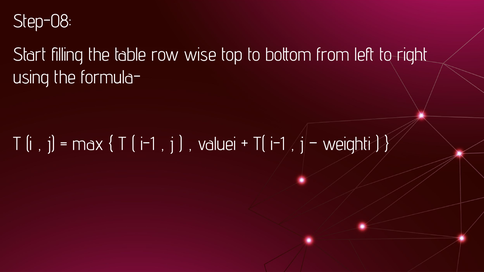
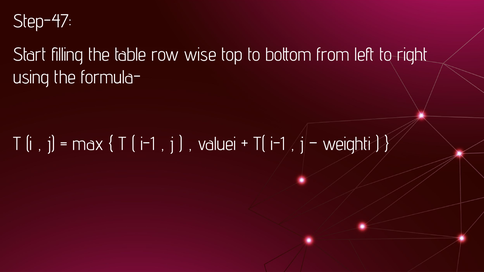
Step-08: Step-08 -> Step-47 (42, 21)
